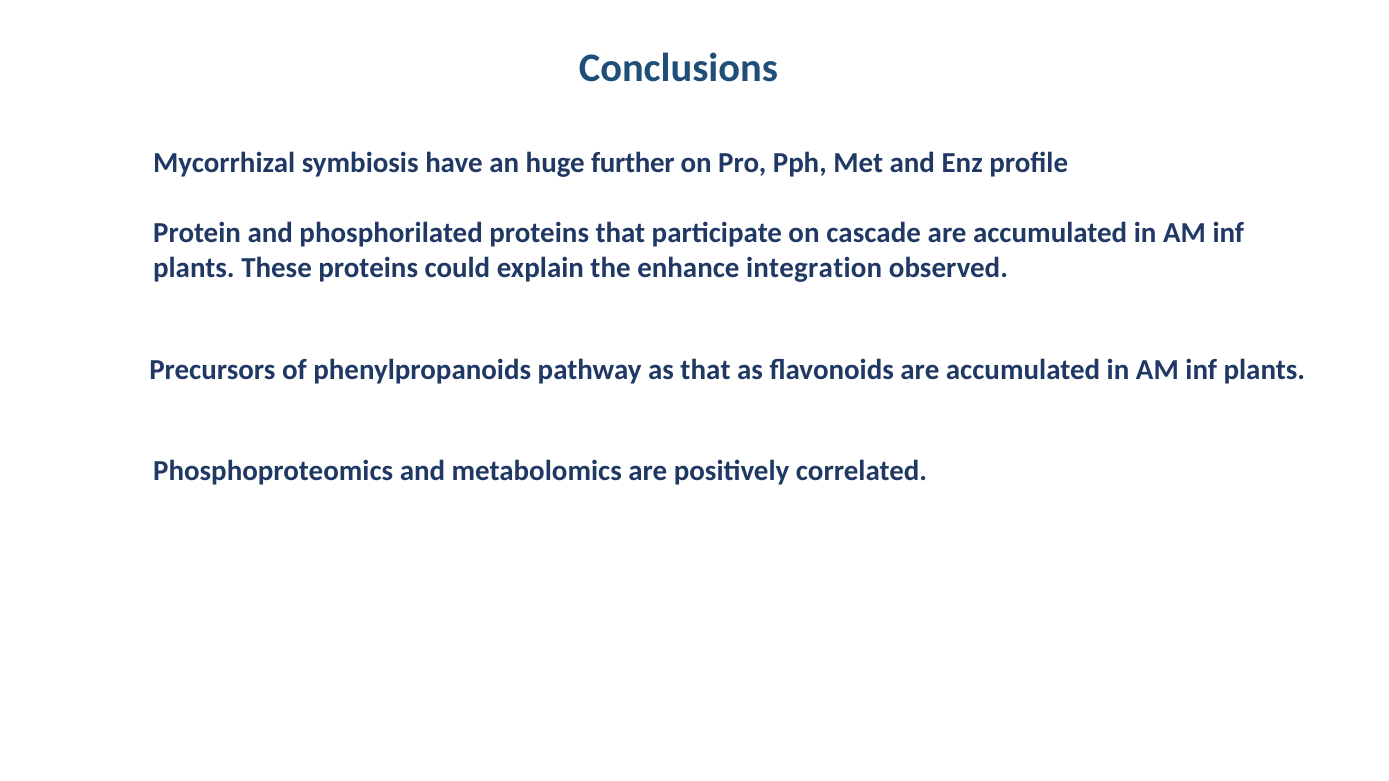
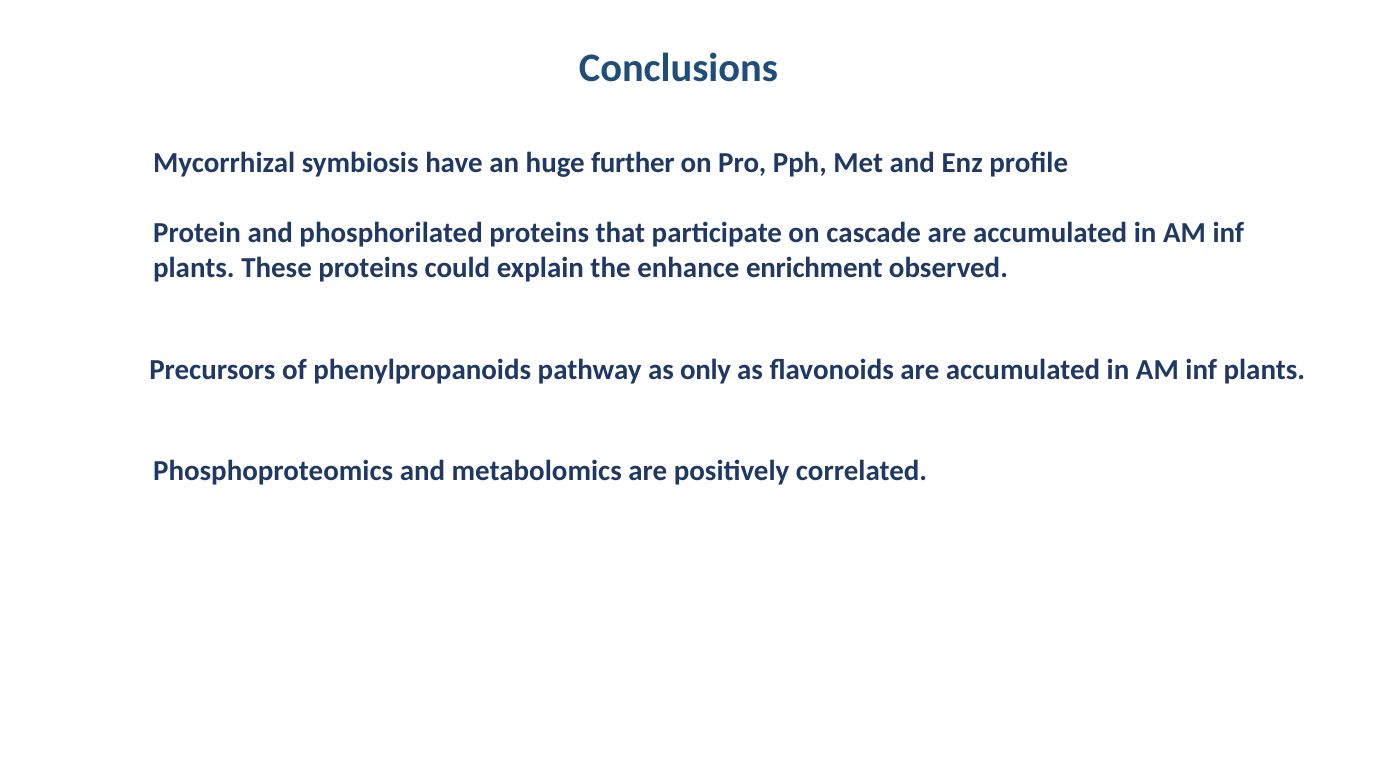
integration: integration -> enrichment (814, 268)
as that: that -> only (706, 370)
